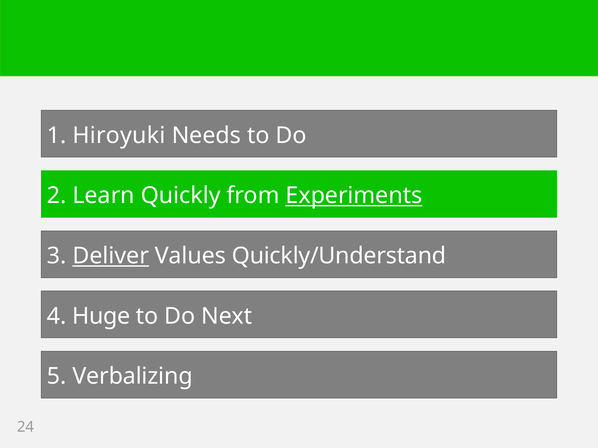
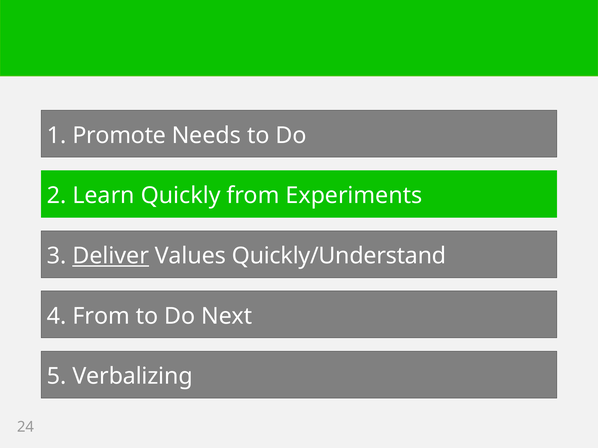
Hiroyuki: Hiroyuki -> Promote (119, 136)
Experiments underline: present -> none (354, 196)
4 Huge: Huge -> From (101, 316)
